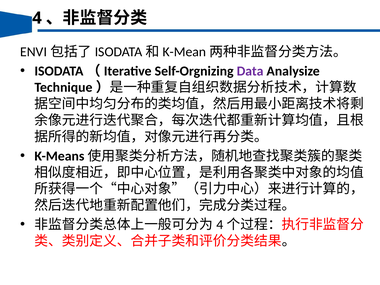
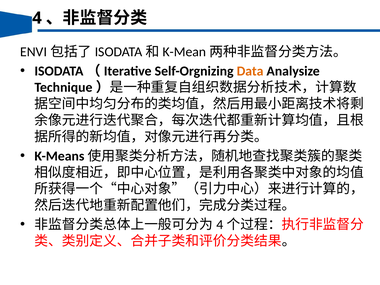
Data colour: purple -> orange (250, 71)
